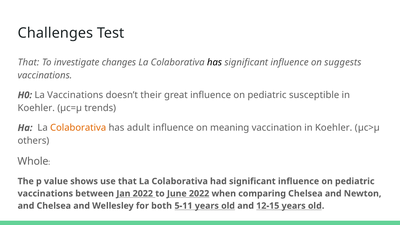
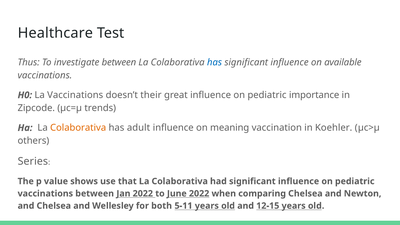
Challenges: Challenges -> Healthcare (55, 33)
That: That -> Thus (29, 62)
investigate changes: changes -> between (119, 62)
has colour: black -> blue (215, 62)
suggests: suggests -> available (343, 62)
susceptible: susceptible -> importance (314, 95)
Koehler: Koehler -> Zipcode (36, 108)
Whole: Whole -> Series (33, 161)
